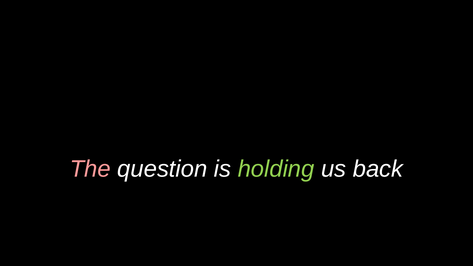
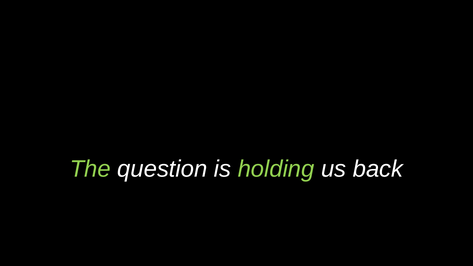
The colour: pink -> light green (90, 169)
